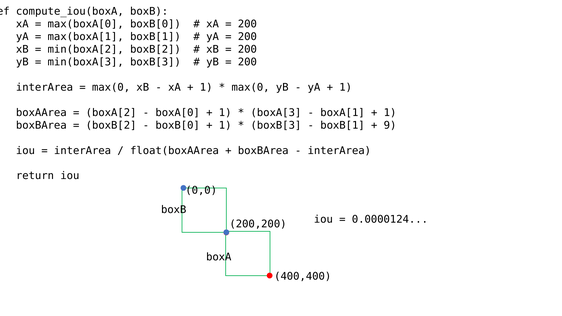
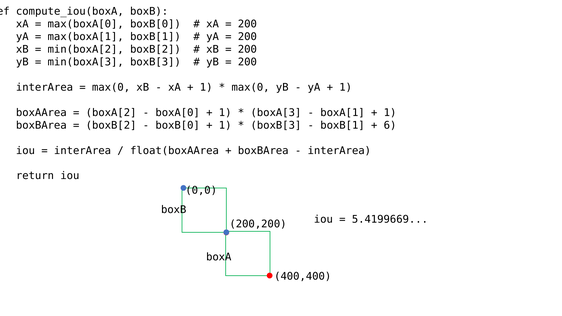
9: 9 -> 6 (390, 125)
0.0000124: 0.0000124 -> 5.4199669 (390, 219)
